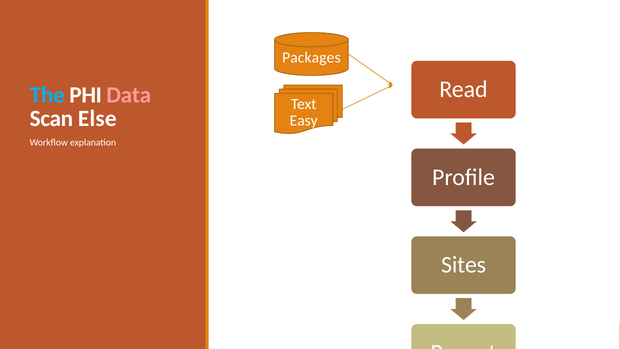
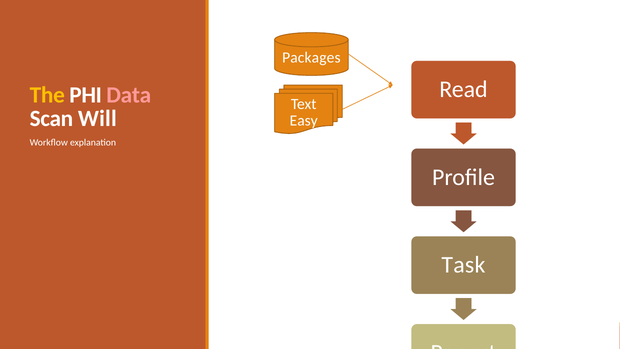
The colour: light blue -> yellow (47, 95)
Else: Else -> Will (97, 119)
Sites: Sites -> Task (463, 265)
